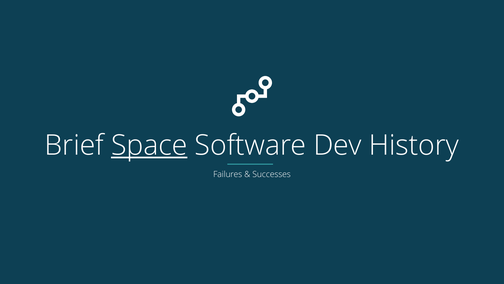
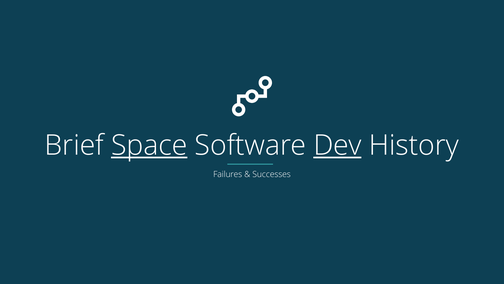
Dev underline: none -> present (338, 145)
